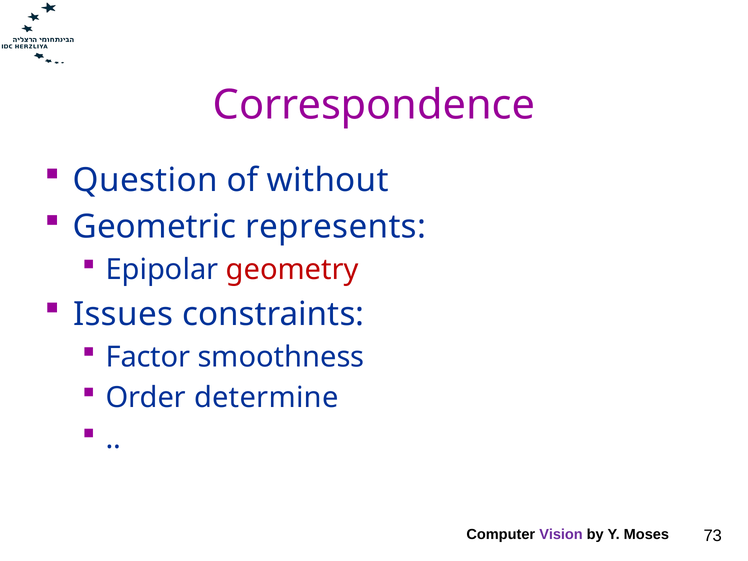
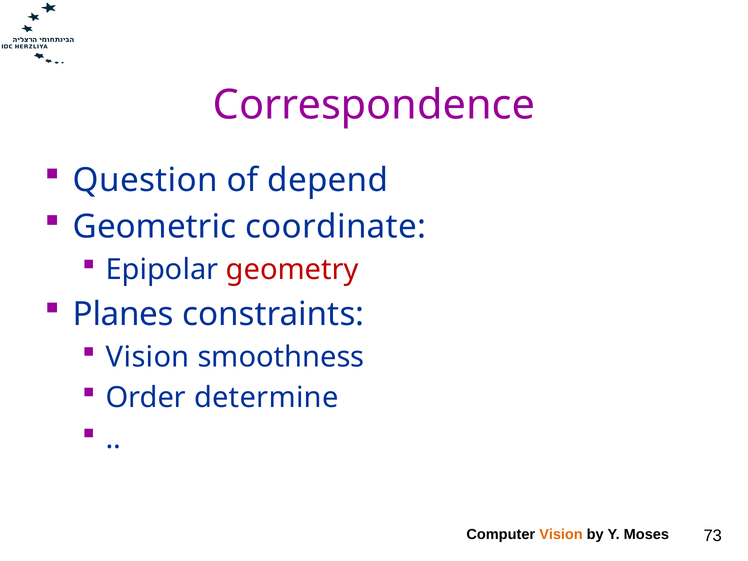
without: without -> depend (328, 180)
represents: represents -> coordinate (336, 227)
Issues: Issues -> Planes (123, 314)
Factor: Factor -> Vision (148, 357)
Vision colour: purple -> orange (561, 535)
